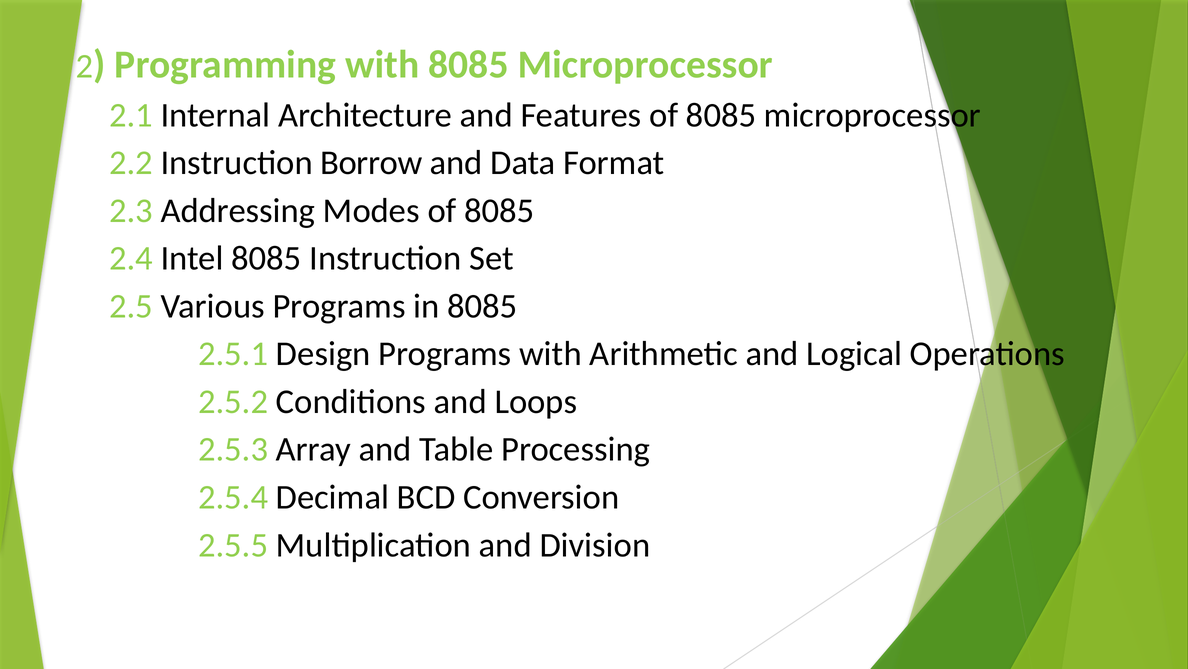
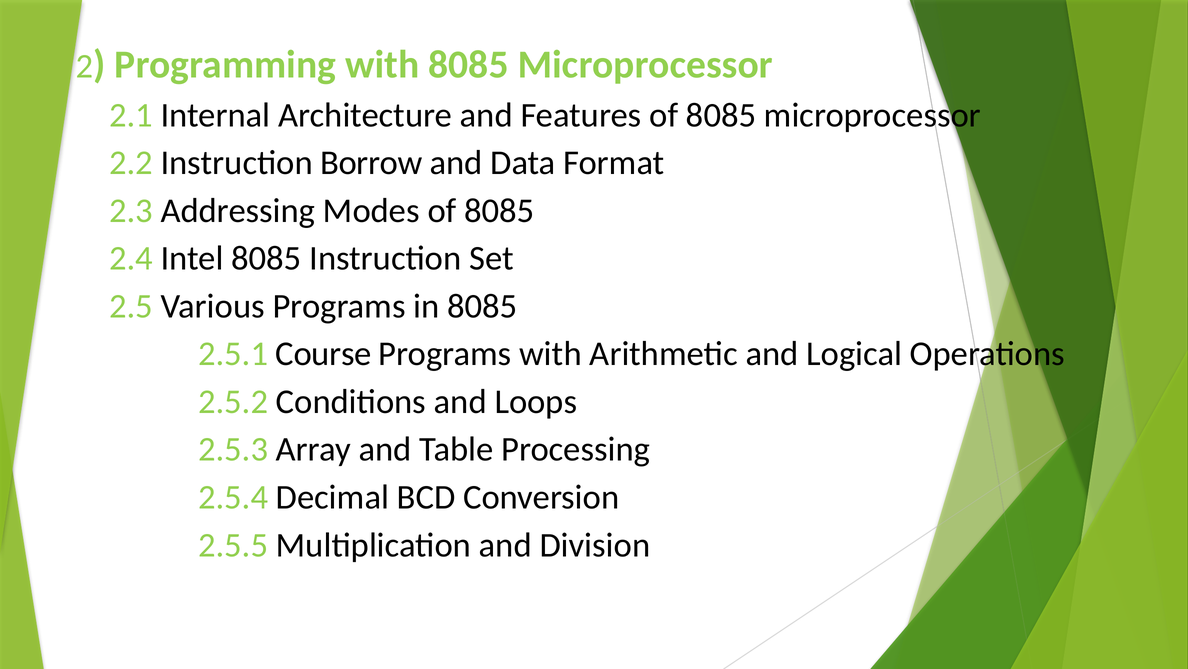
Design: Design -> Course (323, 354)
